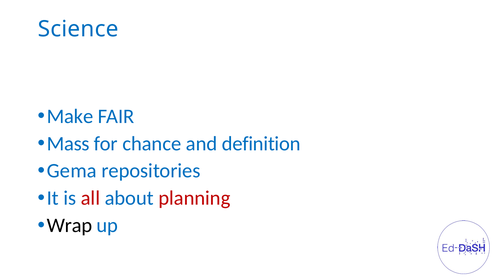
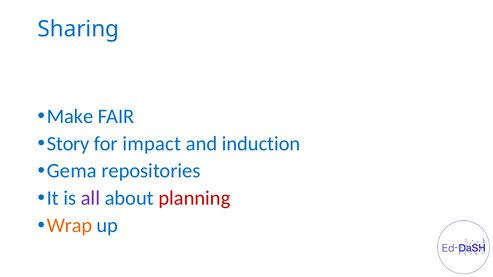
Science: Science -> Sharing (78, 29)
Mass: Mass -> Story (68, 144)
chance: chance -> impact (152, 144)
definition: definition -> induction (261, 144)
all colour: red -> purple (90, 198)
Wrap colour: black -> orange (69, 226)
